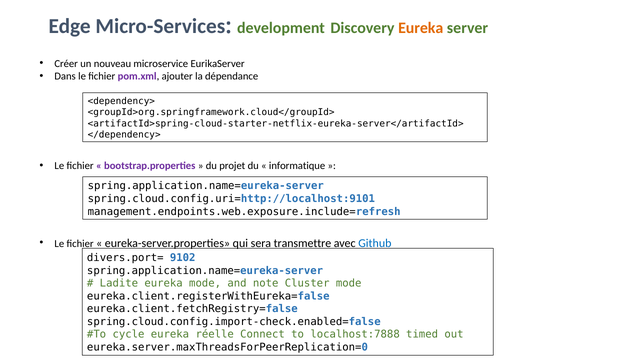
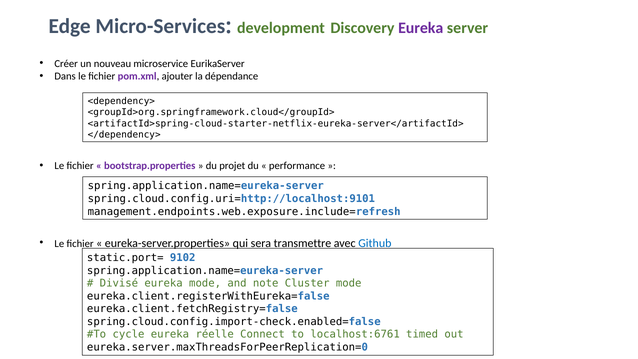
Eureka colour: orange -> purple (421, 28)
informatique: informatique -> performance (297, 166)
divers.port=: divers.port= -> static.port= (125, 258)
Ladite: Ladite -> Divisé (119, 283)
localhost:7888: localhost:7888 -> localhost:6761 (355, 334)
